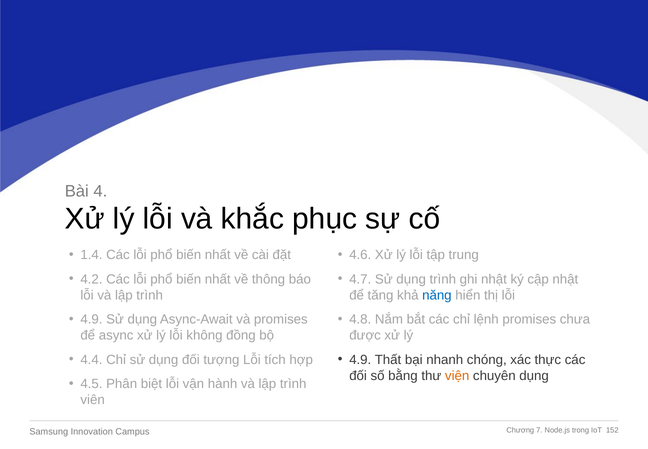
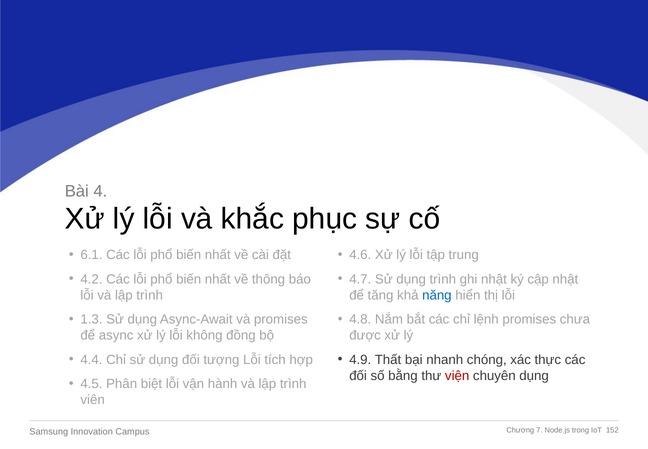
1.4: 1.4 -> 6.1 (91, 255)
4.9: 4.9 -> 1.3 (91, 319)
viện colour: orange -> red (457, 376)
